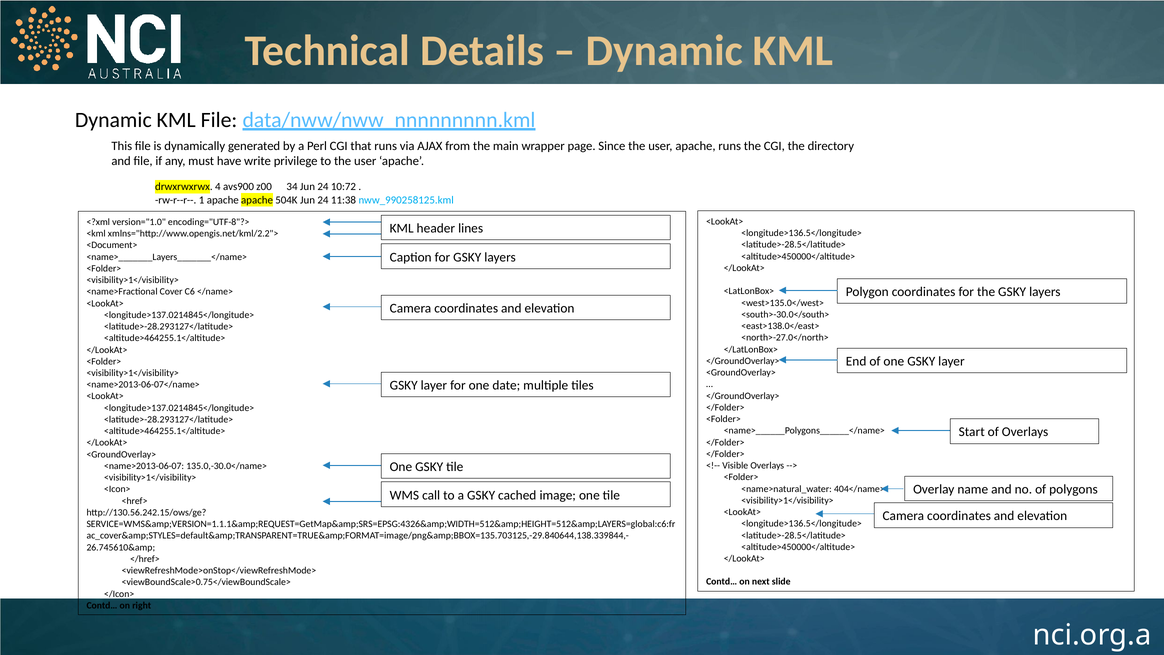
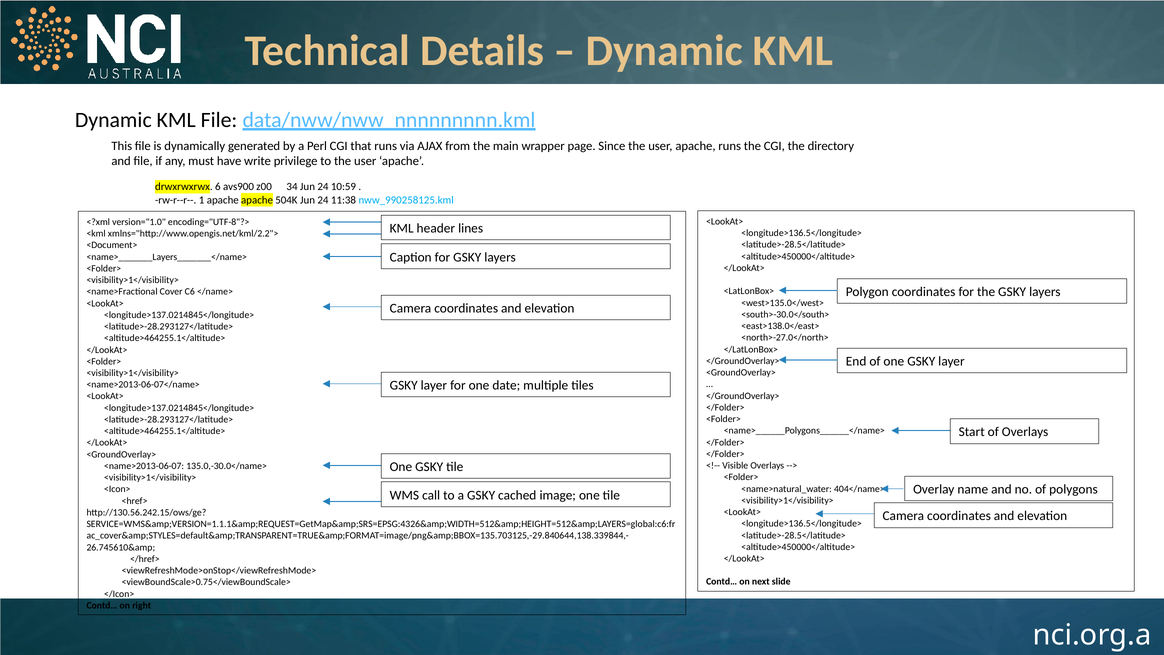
4: 4 -> 6 (218, 187)
10:72: 10:72 -> 10:59 (343, 187)
